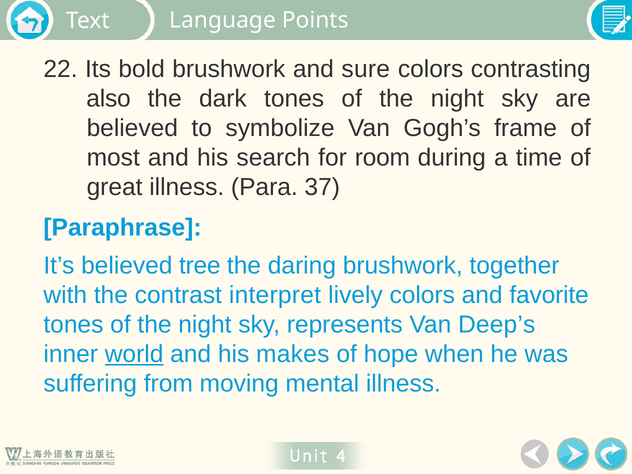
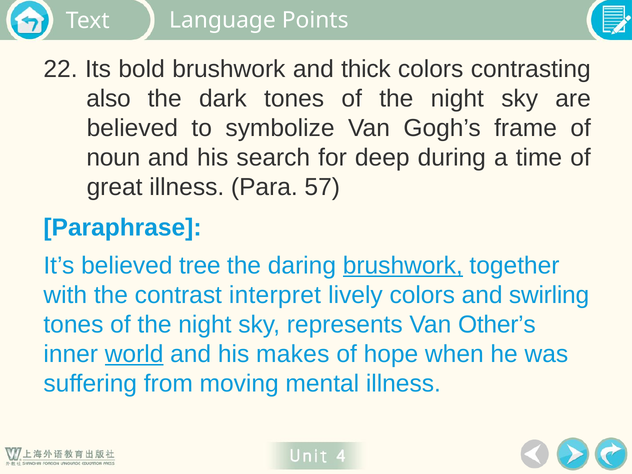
sure: sure -> thick (366, 69)
most: most -> noun (113, 158)
room: room -> deep (382, 158)
37: 37 -> 57 (322, 187)
brushwork underline: none -> present (403, 266)
favorite: favorite -> swirling (549, 295)
Deep’s: Deep’s -> Other’s (497, 325)
